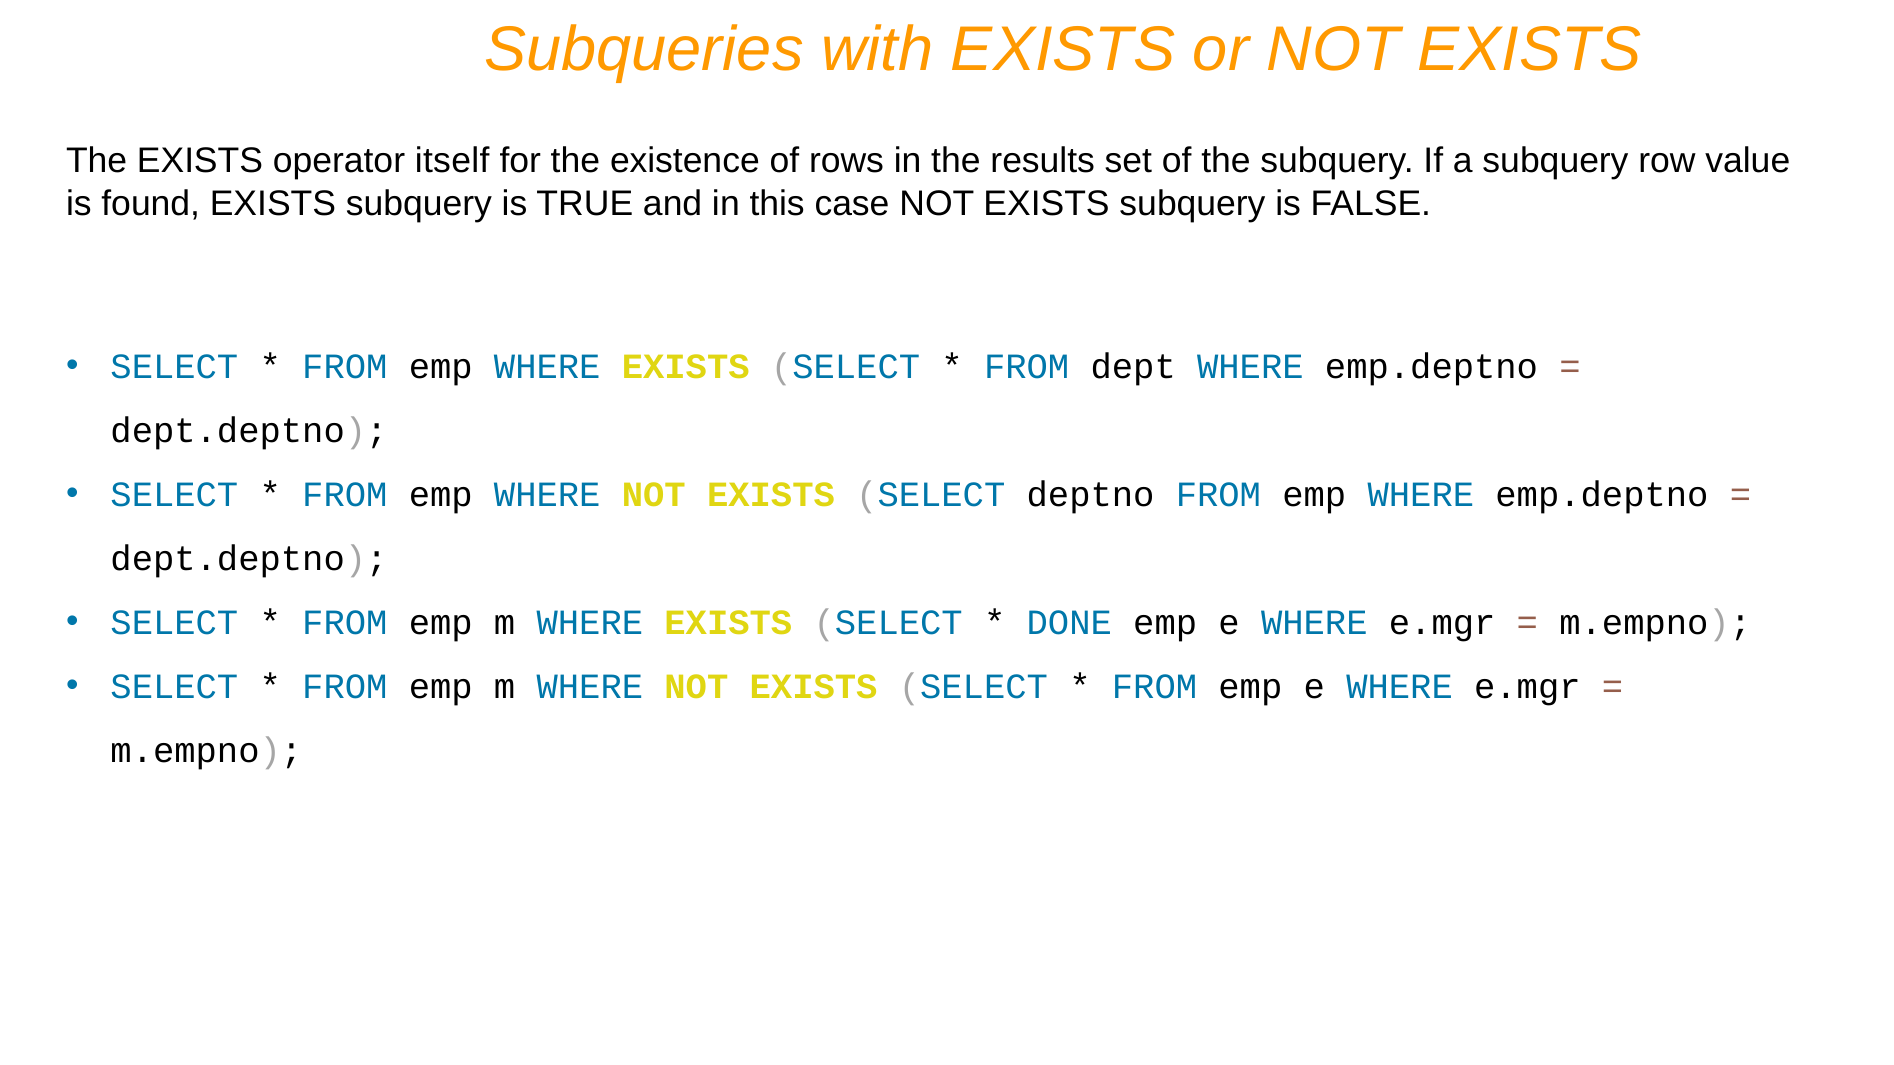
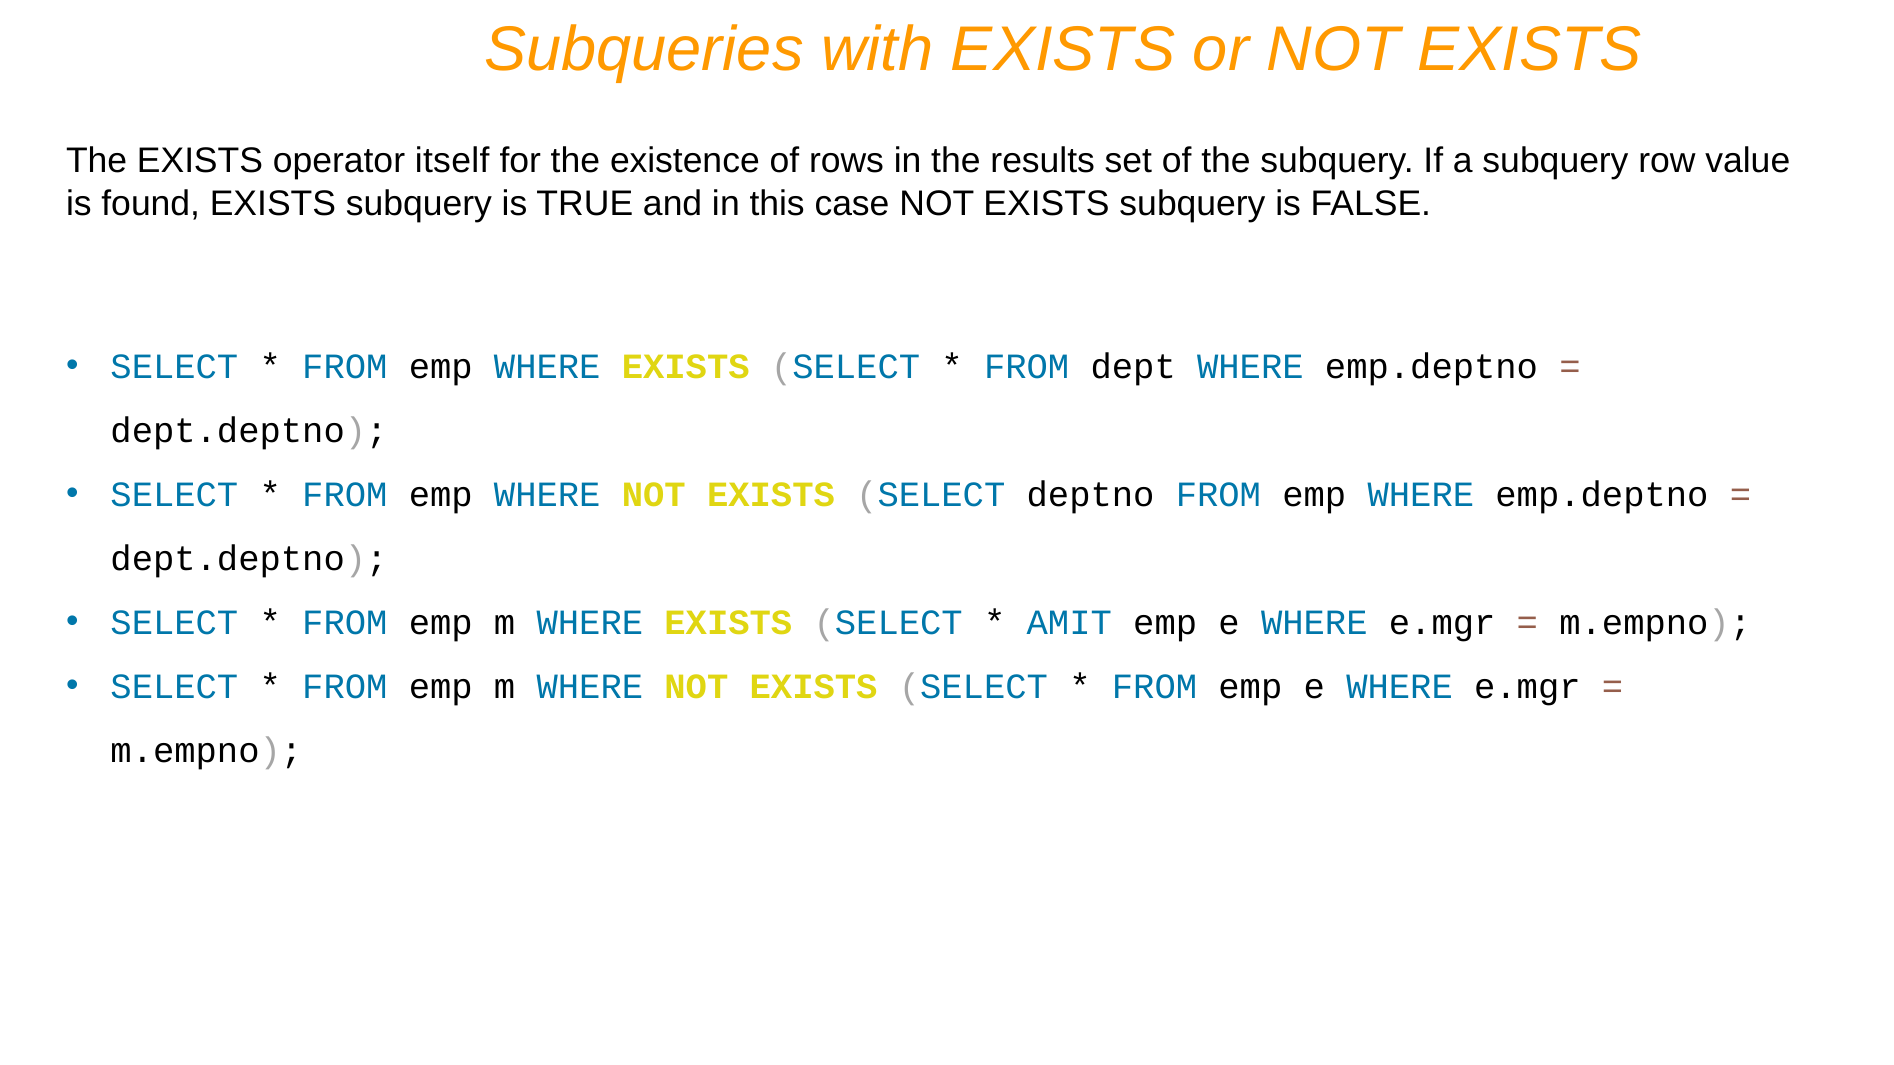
DONE: DONE -> AMIT (1069, 623)
